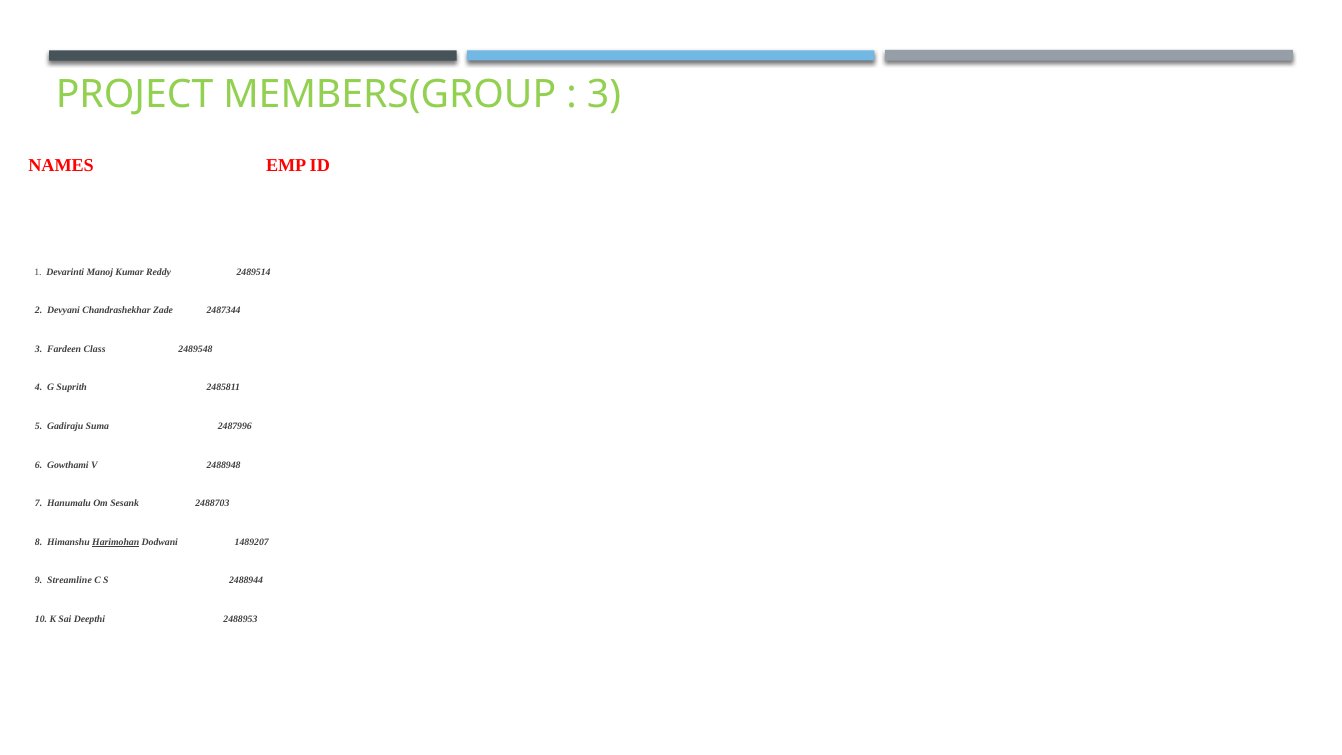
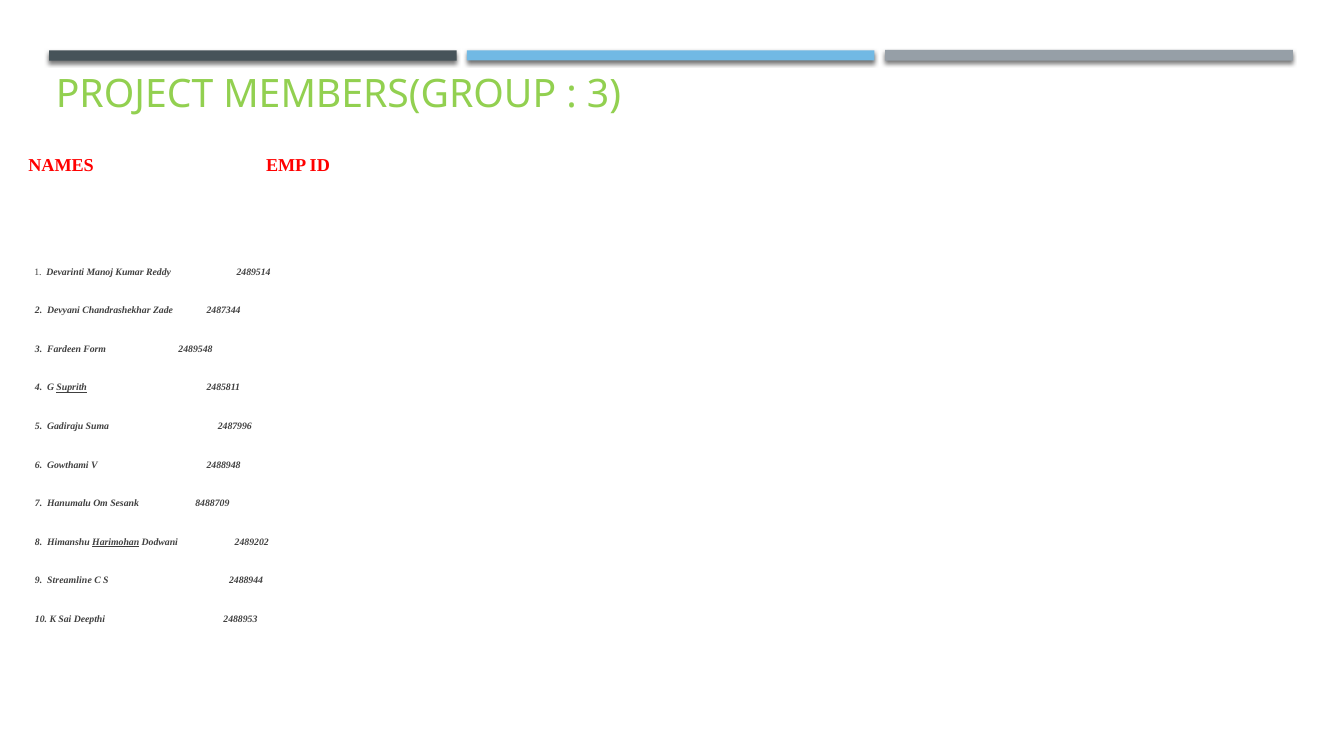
Class: Class -> Form (95, 349)
Suprith underline: none -> present (72, 388)
2488703: 2488703 -> 8488709 (212, 503)
1489207: 1489207 -> 2489202 (252, 542)
